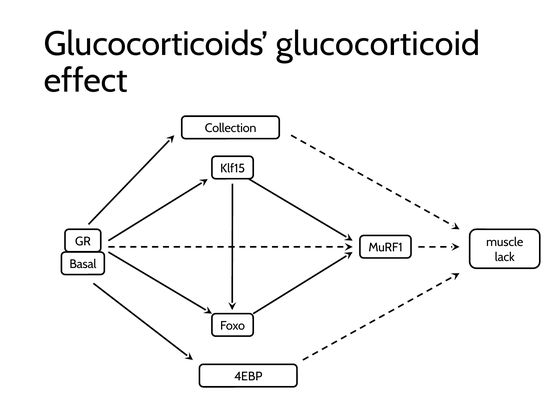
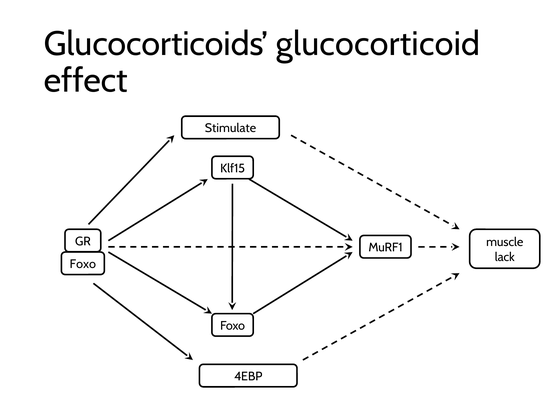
Collection: Collection -> Stimulate (230, 128)
Basal: Basal -> Foxo (83, 265)
